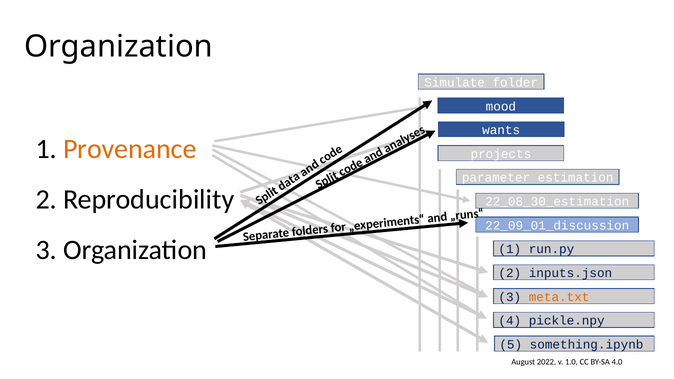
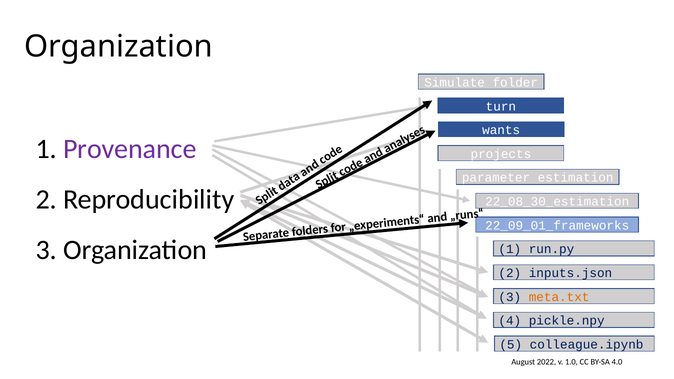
mood: mood -> turn (501, 106)
Provenance colour: orange -> purple (130, 149)
22_09_01_discussion: 22_09_01_discussion -> 22_09_01_frameworks (557, 226)
something.ipynb: something.ipynb -> colleague.ipynb (587, 345)
